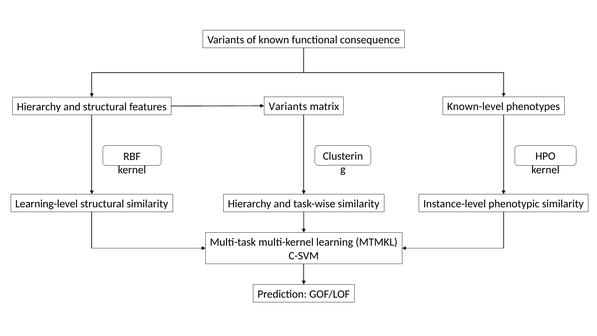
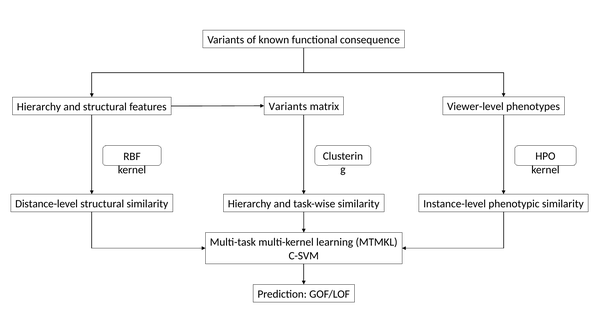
Known-level: Known-level -> Viewer-level (475, 107)
Learning-level: Learning-level -> Distance-level (47, 204)
